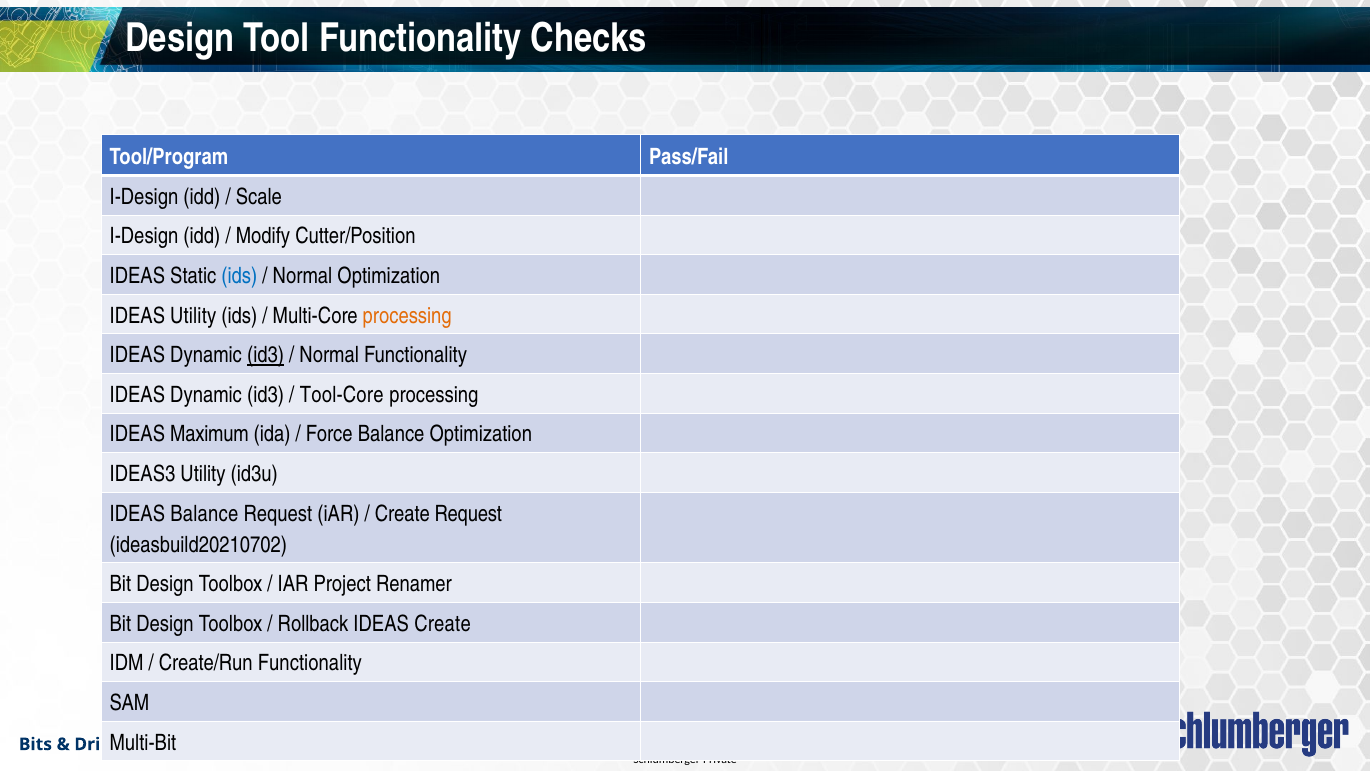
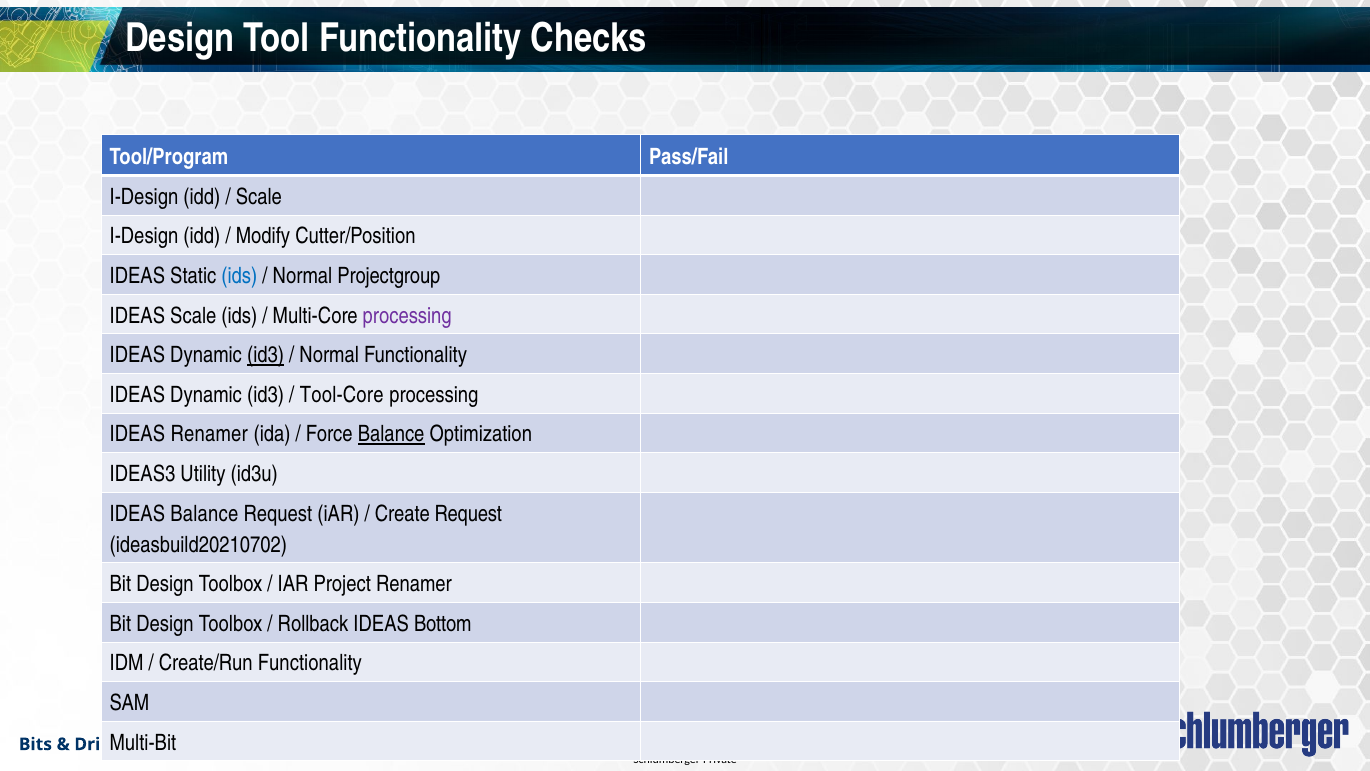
Normal Optimization: Optimization -> Projectgroup (389, 276)
IDEAS Utility: Utility -> Scale (193, 316)
processing colour: orange -> purple (407, 316)
IDEAS Maximum: Maximum -> Renamer (209, 434)
Balance underline: none -> present (391, 434)
IDEAS Create: Create -> Bottom (443, 624)
